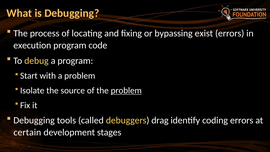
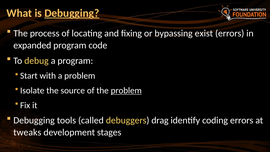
Debugging underline: none -> present (72, 13)
execution: execution -> expanded (32, 45)
certain: certain -> tweaks (27, 132)
